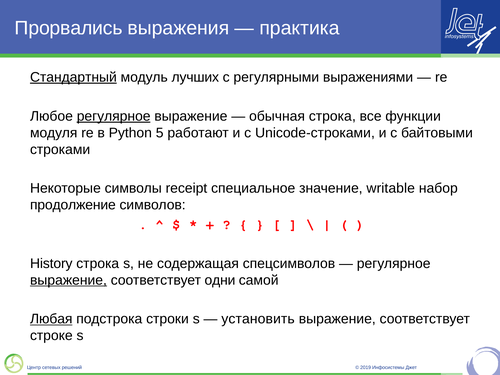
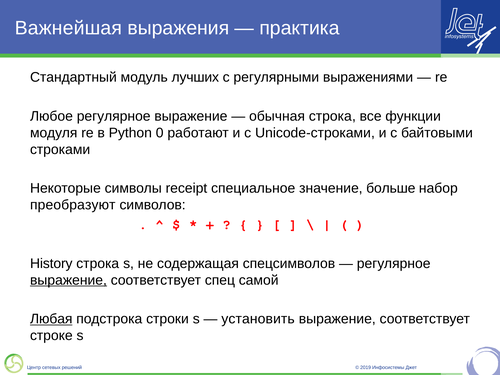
Прорвались: Прорвались -> Важнейшая (68, 28)
Стандартный underline: present -> none (73, 77)
регулярное underline: present -> none (114, 116)
5: 5 -> 0 (160, 133)
writable: writable -> больше (391, 188)
продолжение: продолжение -> преобразуют (73, 205)
одни: одни -> спец (220, 280)
